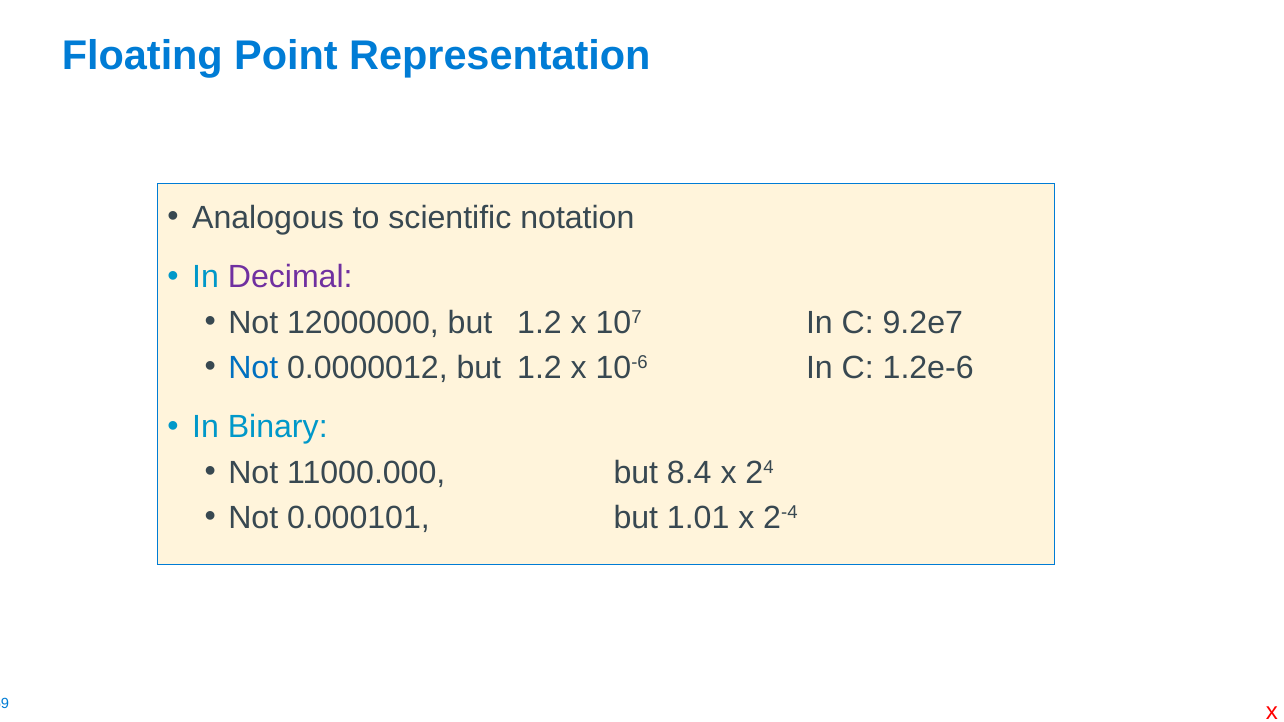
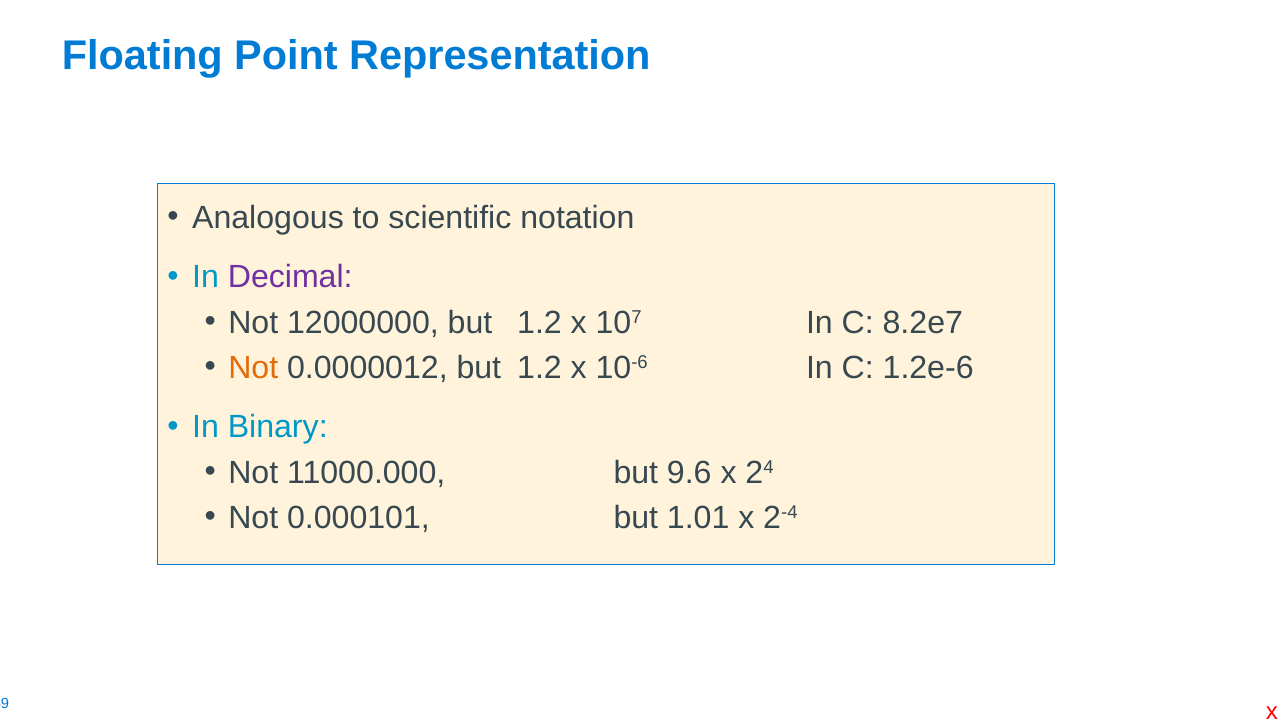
9.2e7: 9.2e7 -> 8.2e7 (923, 323)
Not colour: blue -> orange (253, 368)
8.4: 8.4 -> 9.6 (689, 473)
